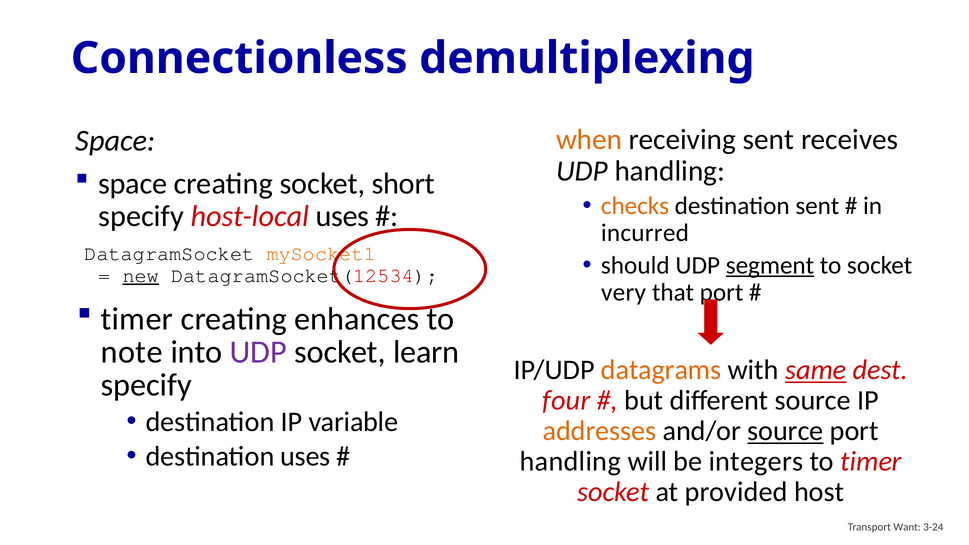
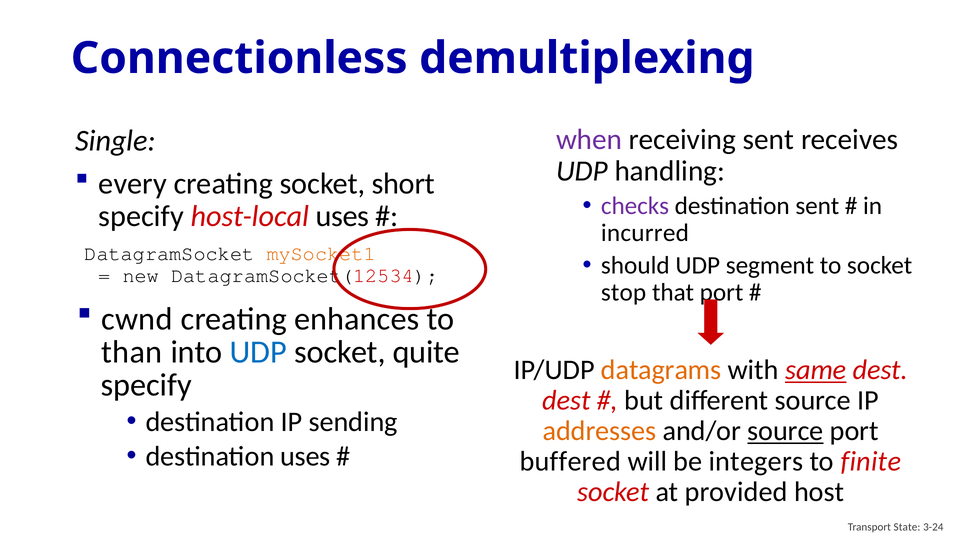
when colour: orange -> purple (589, 140)
Space: Space -> Single (115, 141)
space: space -> every (133, 184)
checks colour: orange -> purple (635, 206)
segment underline: present -> none (770, 265)
new underline: present -> none (141, 276)
very: very -> stop (624, 292)
timer: timer -> cwnd (137, 319)
note: note -> than (132, 352)
UDP colour: purple -> blue (258, 352)
learn: learn -> quite (426, 352)
four: four -> dest (566, 401)
variable: variable -> sending (353, 422)
handling: handling -> buffered (570, 462)
to timer: timer -> finite (871, 462)
Want: Want -> State (907, 527)
